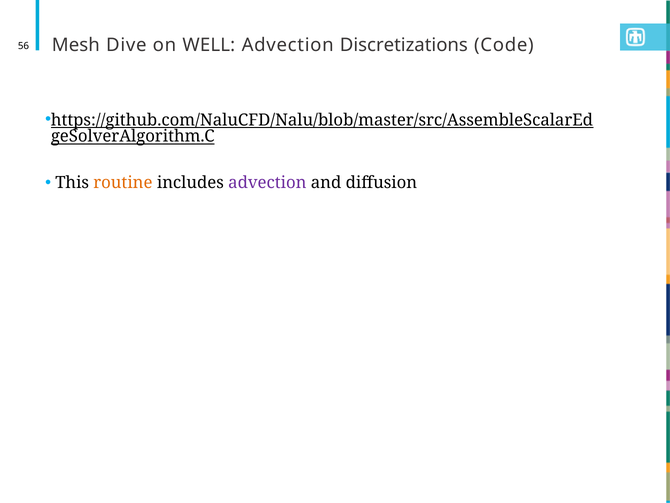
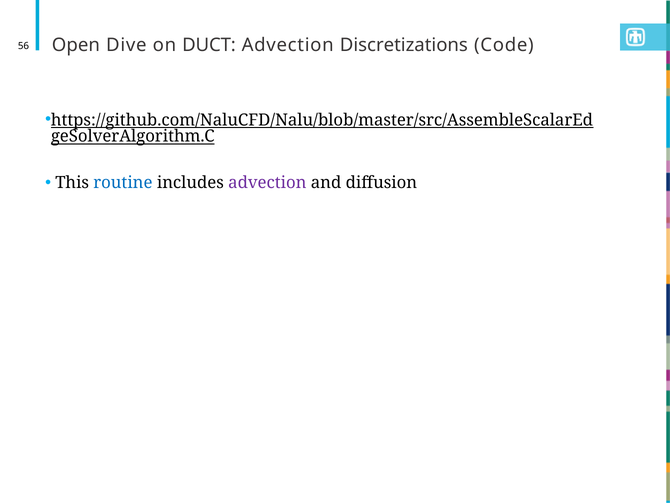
Mesh: Mesh -> Open (76, 45)
WELL: WELL -> DUCT (209, 45)
routine colour: orange -> blue (123, 183)
